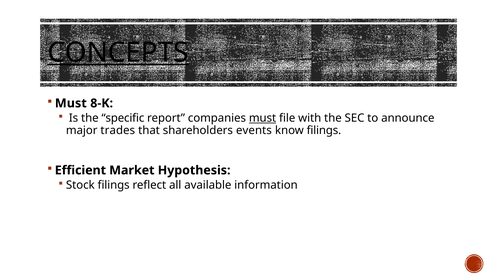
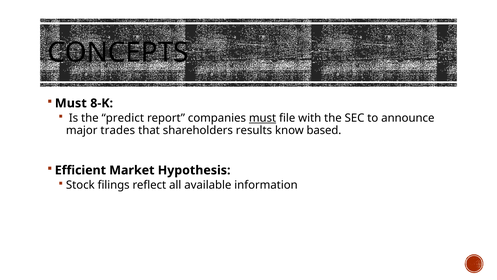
CONCEPTS underline: present -> none (118, 52)
specific: specific -> predict (123, 118)
events: events -> results (254, 130)
know filings: filings -> based (324, 130)
